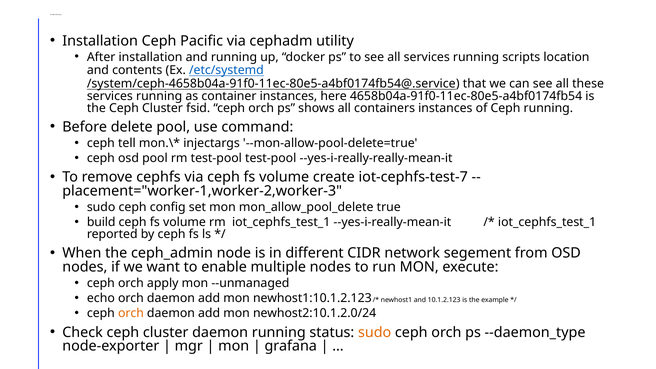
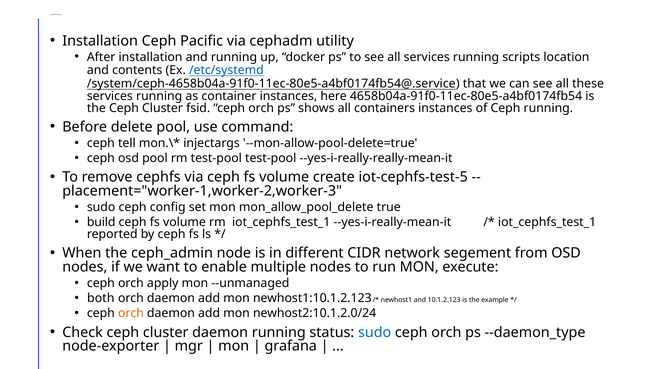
iot-cephfs-test-7: iot-cephfs-test-7 -> iot-cephfs-test-5 (413, 177)
echo: echo -> both (101, 298)
sudo colour: orange -> blue (375, 332)
